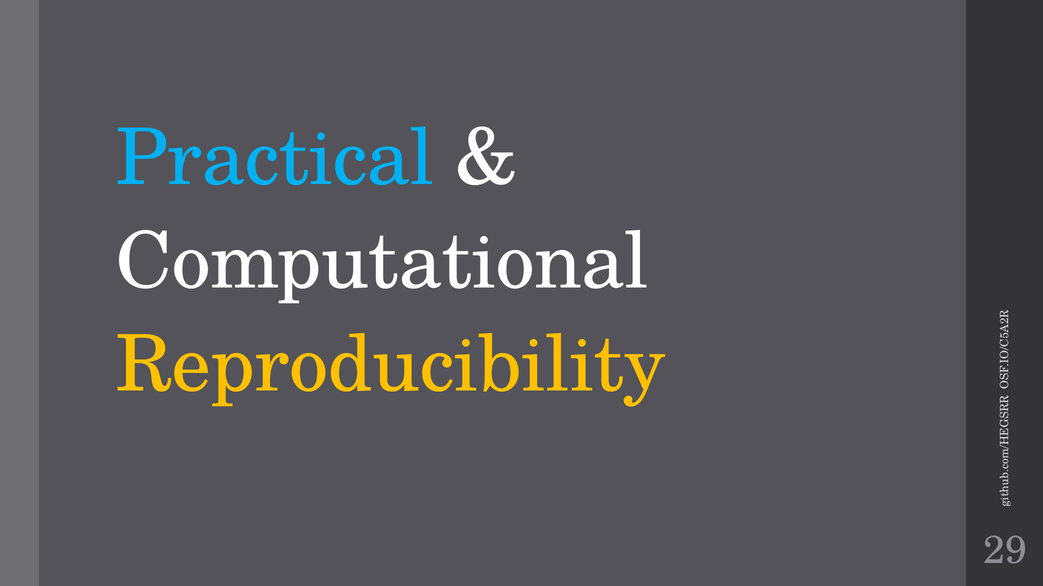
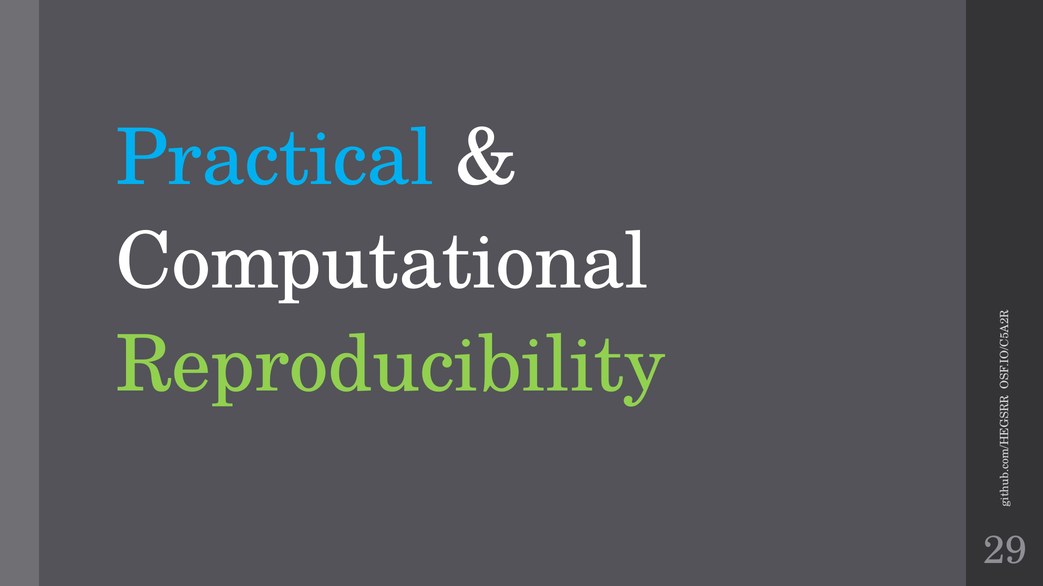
Reproducibility colour: yellow -> light green (391, 365)
